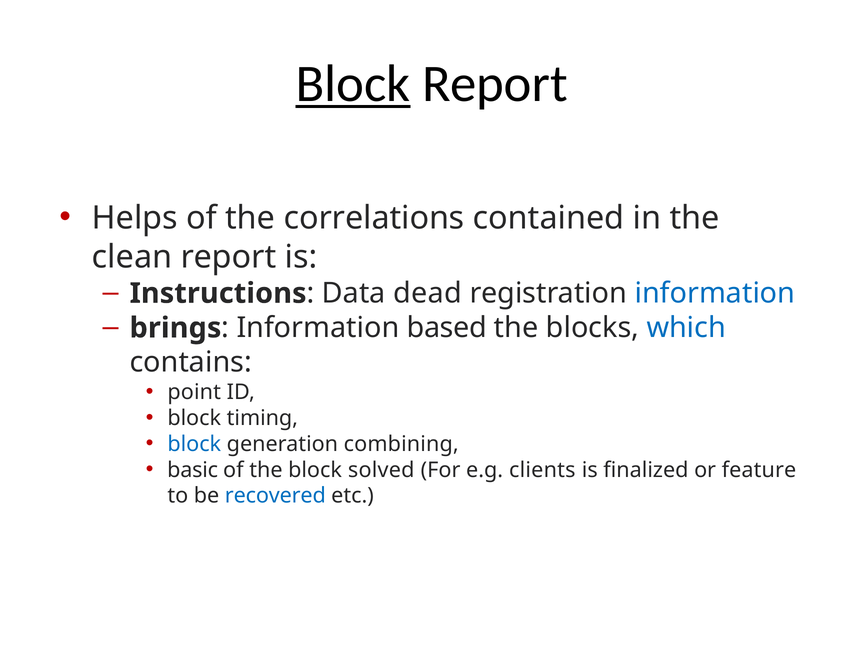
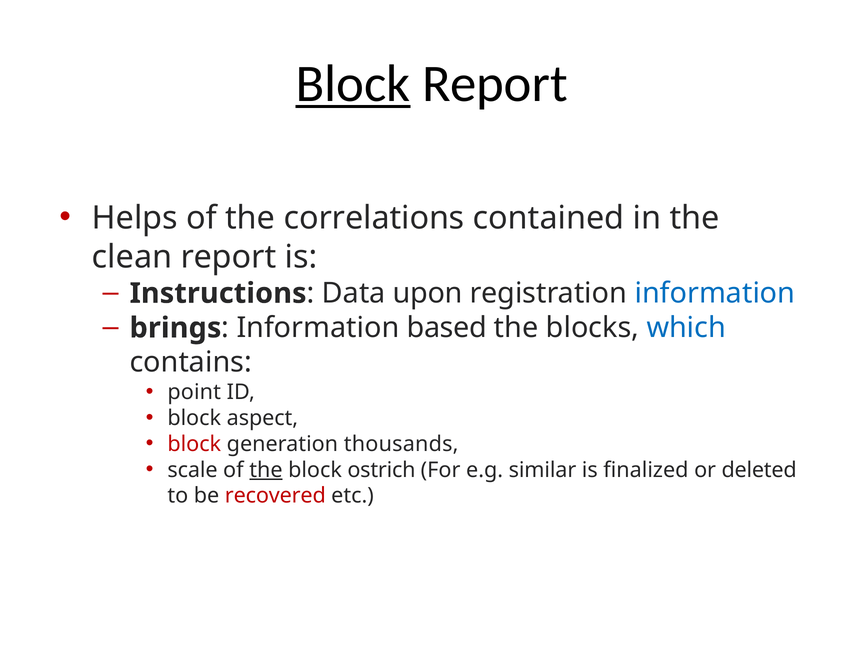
dead: dead -> upon (428, 293)
timing: timing -> aspect (262, 418)
block colour: blue -> red (194, 444)
combining: combining -> thousands (401, 444)
basic: basic -> scale (193, 470)
the underline: none -> present (266, 470)
solved: solved -> ostrich (381, 470)
clients: clients -> similar (542, 470)
feature: feature -> deleted (759, 470)
recovered colour: blue -> red (275, 496)
